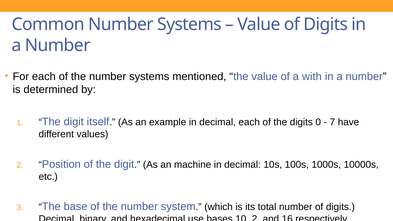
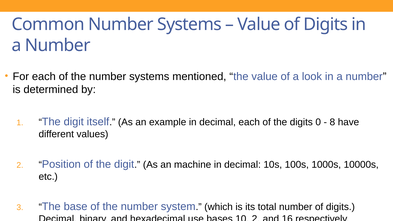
with: with -> look (312, 76)
7: 7 -> 8 (332, 122)
